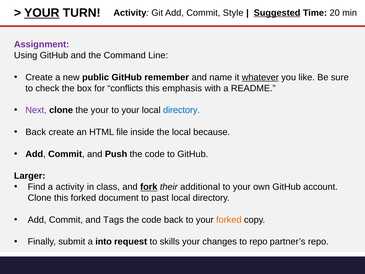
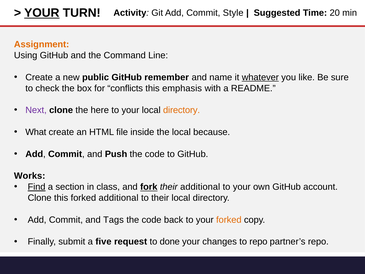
Suggested underline: present -> none (277, 13)
Assignment colour: purple -> orange (42, 44)
the your: your -> here (100, 110)
directory colour: blue -> orange (182, 110)
Back: Back -> What (36, 132)
Larger: Larger -> Works (30, 176)
Find underline: none -> present (37, 187)
a activity: activity -> section (70, 187)
forked document: document -> additional (119, 198)
to past: past -> their (160, 198)
into: into -> five (103, 242)
skills: skills -> done (170, 242)
